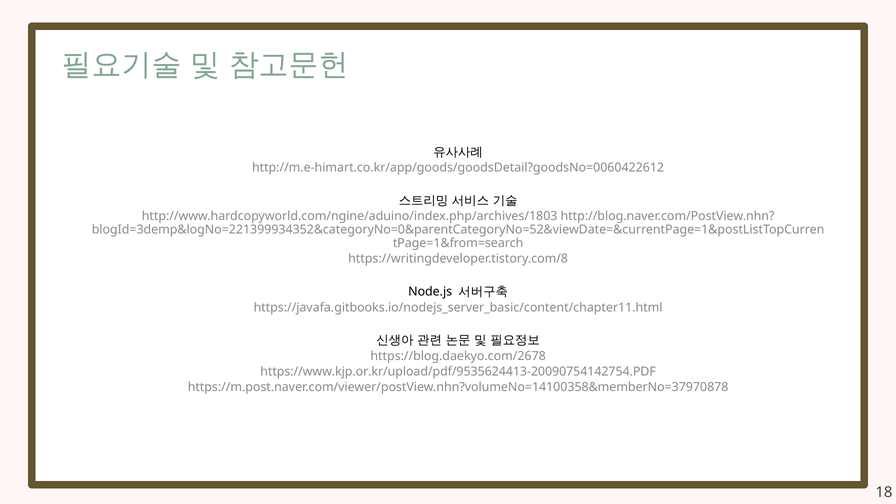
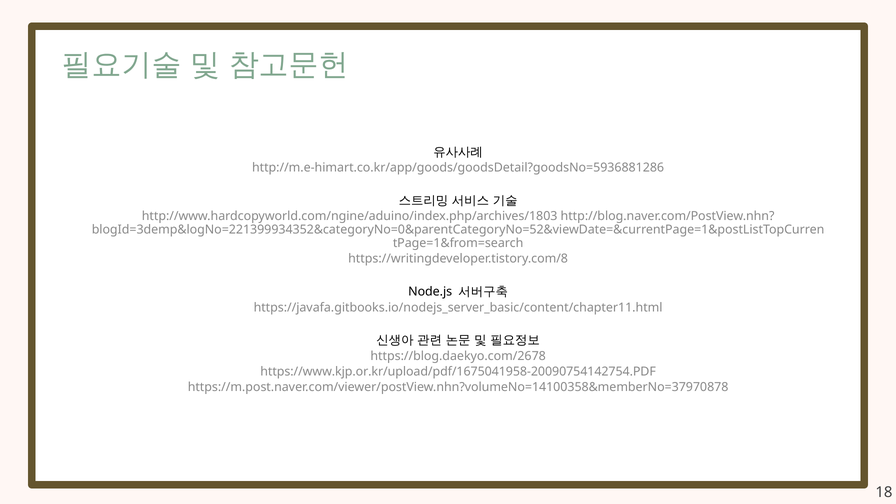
http://m.e-himart.co.kr/app/goods/goodsDetail?goodsNo=0060422612: http://m.e-himart.co.kr/app/goods/goodsDetail?goodsNo=0060422612 -> http://m.e-himart.co.kr/app/goods/goodsDetail?goodsNo=5936881286 (458, 168)
https://www.kjp.or.kr/upload/pdf/9535624413-20090754142754.PDF: https://www.kjp.or.kr/upload/pdf/9535624413-20090754142754.PDF -> https://www.kjp.or.kr/upload/pdf/1675041958-20090754142754.PDF (458, 372)
